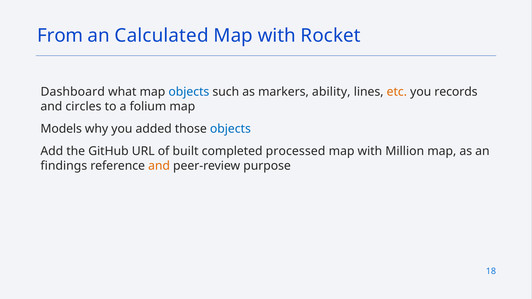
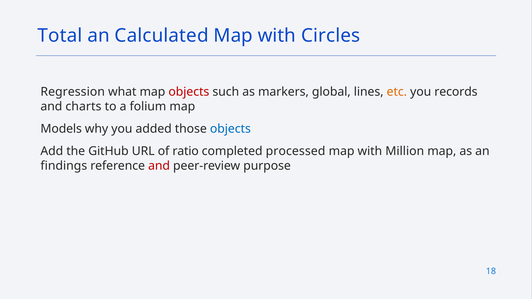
From: From -> Total (60, 36)
Rocket: Rocket -> Circles (331, 36)
Dashboard: Dashboard -> Regression (73, 92)
objects colour: blue -> red (189, 92)
ability: ability -> global (331, 92)
circles: circles -> charts (83, 107)
built: built -> ratio (186, 151)
and colour: orange -> red (159, 166)
